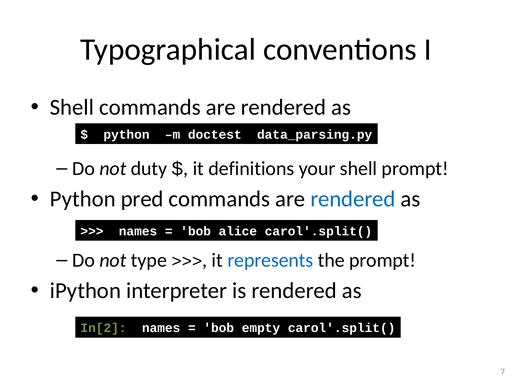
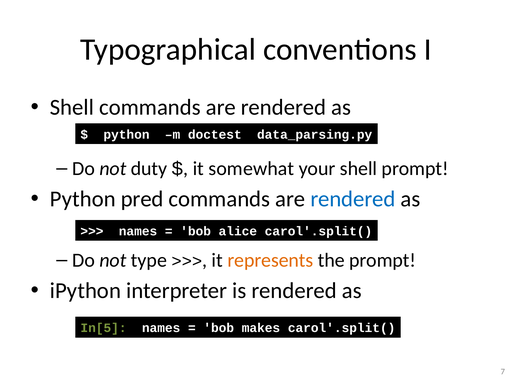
definitions: definitions -> somewhat (251, 169)
represents colour: blue -> orange (270, 260)
In[2: In[2 -> In[5 (104, 328)
empty: empty -> makes (261, 328)
